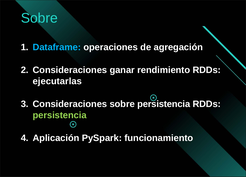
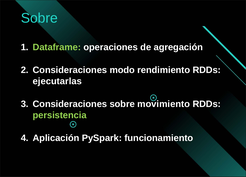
Dataframe colour: light blue -> light green (57, 47)
ganar: ganar -> modo (122, 70)
sobre persistencia: persistencia -> movimiento (164, 104)
